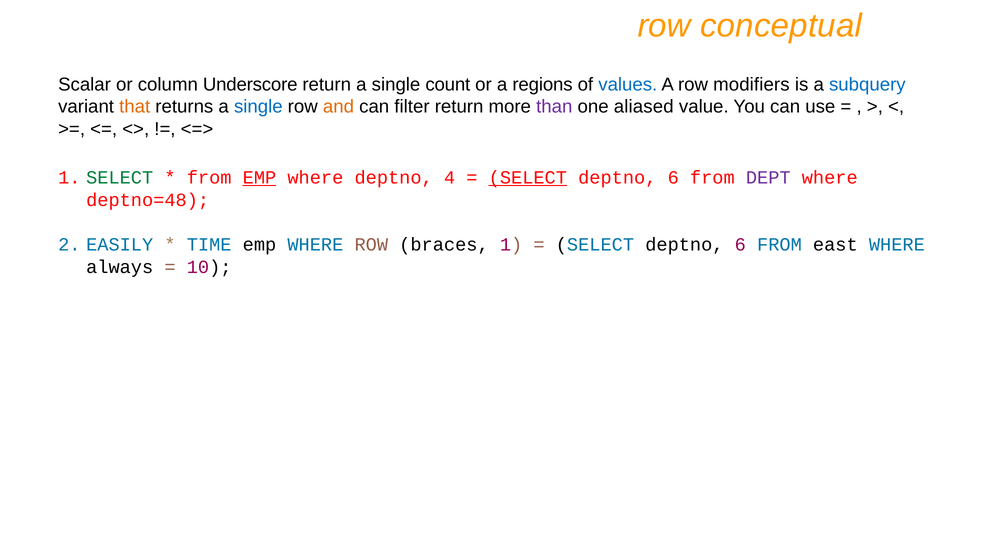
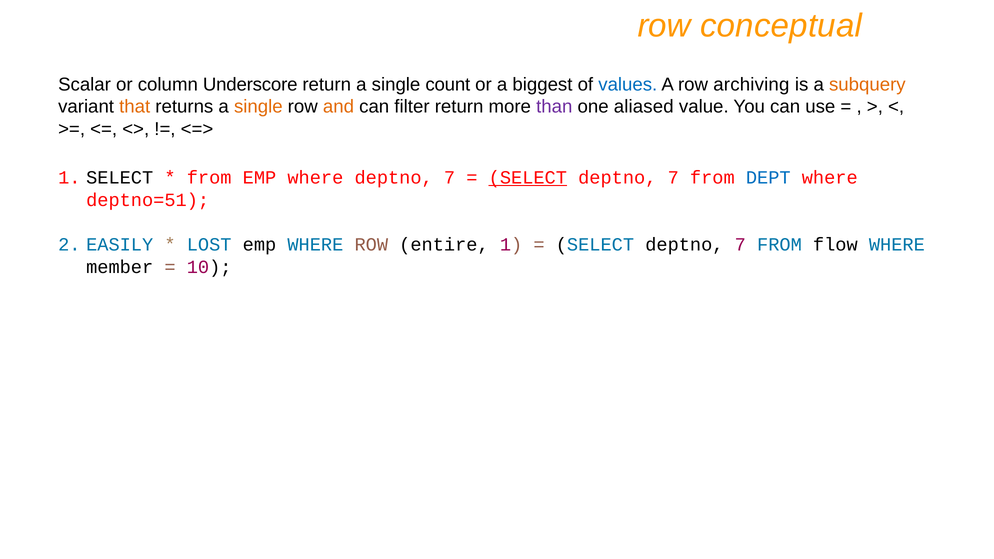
regions: regions -> biggest (542, 84)
modifiers: modifiers -> archiving (751, 84)
subquery colour: blue -> orange (867, 84)
single colour: blue -> orange (258, 107)
SELECT colour: green -> black (120, 178)
EMP underline: present -> none (259, 178)
where deptno 4: 4 -> 7 (450, 178)
6: 6 -> 7 (673, 178)
DEPT colour: purple -> blue (768, 178)
deptno=48: deptno=48 -> deptno=51 (148, 200)
TIME: TIME -> LOST (209, 245)
braces: braces -> entire (444, 245)
6: 6 -> 7 (740, 245)
east: east -> flow (835, 245)
always: always -> member (120, 267)
